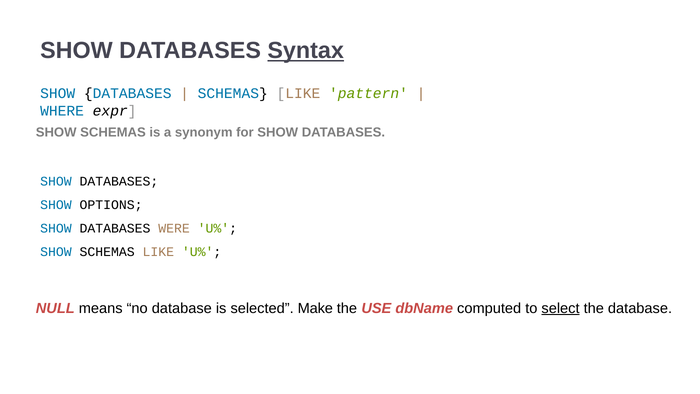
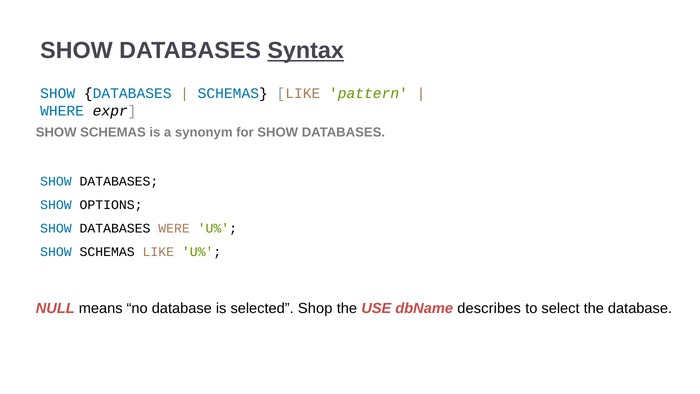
Make: Make -> Shop (315, 308)
computed: computed -> describes (489, 308)
select underline: present -> none (561, 308)
